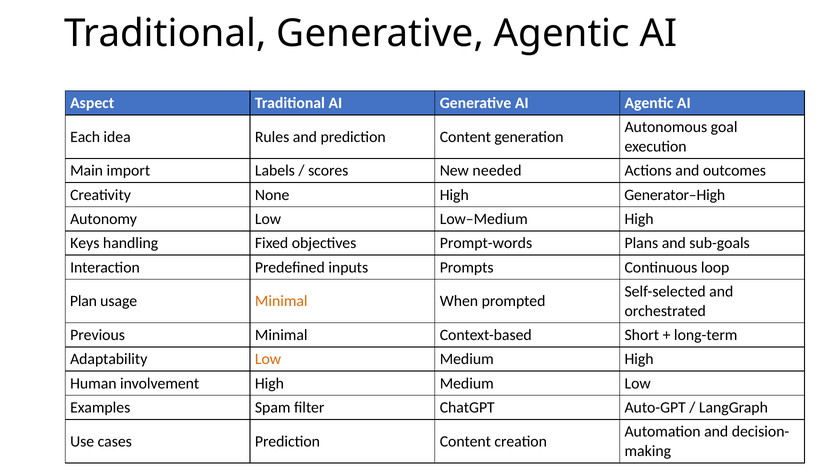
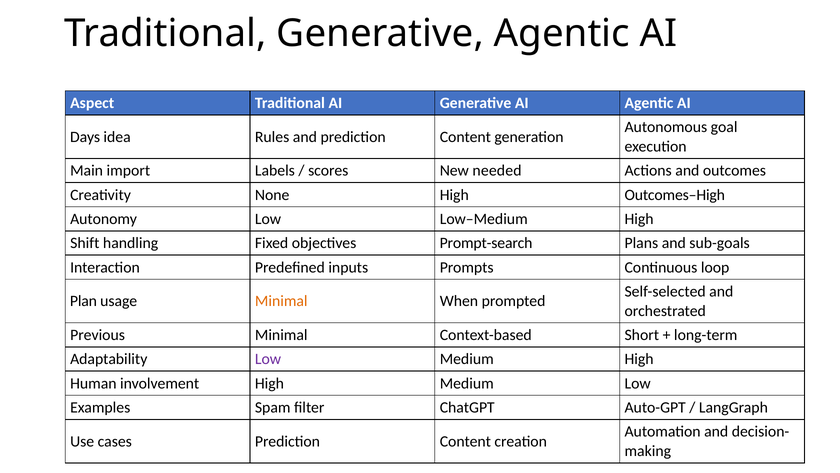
Each: Each -> Days (85, 137)
Generator–High: Generator–High -> Outcomes–High (675, 195)
Keys: Keys -> Shift (85, 243)
Prompt-words: Prompt-words -> Prompt-search (486, 243)
Low colour: orange -> purple (268, 359)
